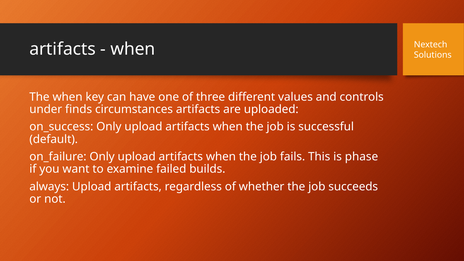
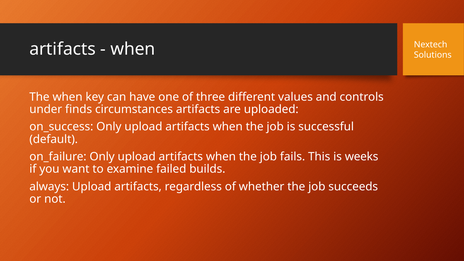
phase: phase -> weeks (362, 157)
